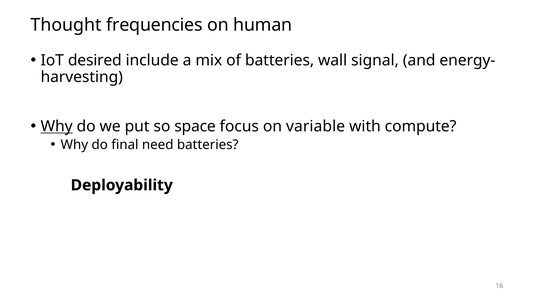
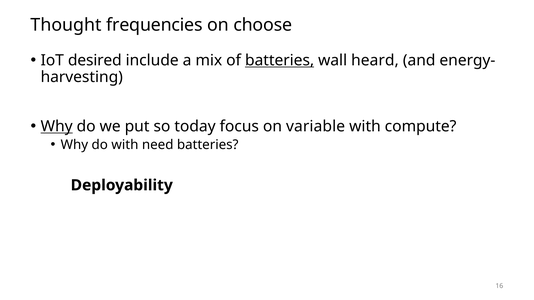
human: human -> choose (263, 25)
batteries underline: none -> present (280, 60)
signal: signal -> heard (375, 60)
space: space -> today (195, 126)
do final: final -> with (125, 145)
